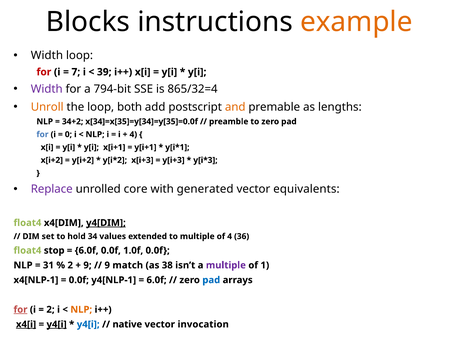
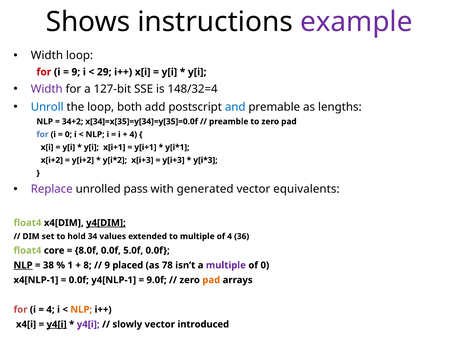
Blocks: Blocks -> Shows (88, 22)
example colour: orange -> purple (356, 22)
7: 7 -> 9 (76, 72)
39: 39 -> 29 (104, 72)
794-bit: 794-bit -> 127-bit (112, 89)
865/32=4: 865/32=4 -> 148/32=4 (193, 89)
Unroll colour: orange -> blue (47, 107)
and colour: orange -> blue (235, 107)
core: core -> pass (136, 189)
stop: stop -> core (54, 251)
6.0f: 6.0f -> 8.0f (87, 251)
1.0f: 1.0f -> 5.0f (133, 251)
NLP underline: none -> present (23, 265)
31: 31 -> 38 (48, 265)
2: 2 -> 1 (70, 265)
9: 9 -> 8 (87, 265)
match: match -> placed (128, 265)
38: 38 -> 78 (167, 265)
of 1: 1 -> 0 (265, 265)
6.0f: 6.0f -> 9.0f (157, 280)
pad colour: blue -> orange (211, 280)
for underline: present -> none (20, 310)
2: 2 -> 4 (50, 310)
x4[i underline: present -> none (26, 325)
y4[i colour: blue -> purple (88, 325)
native: native -> slowly (127, 325)
invocation: invocation -> introduced (203, 325)
